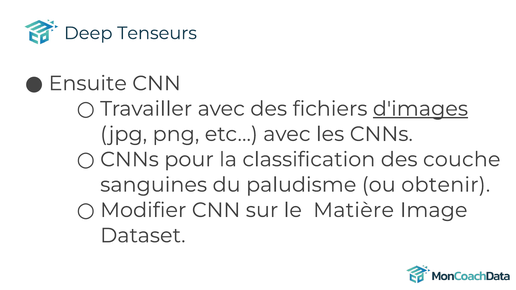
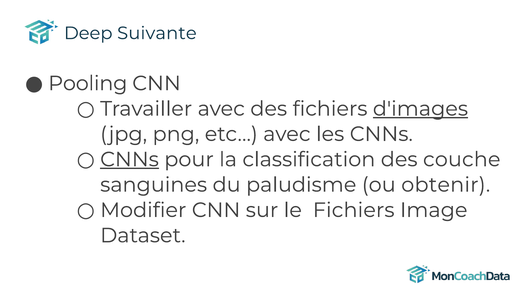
Tenseurs: Tenseurs -> Suivante (157, 33)
Ensuite: Ensuite -> Pooling (88, 83)
CNNs underline: none -> present (129, 160)
le Matière: Matière -> Fichiers (354, 210)
